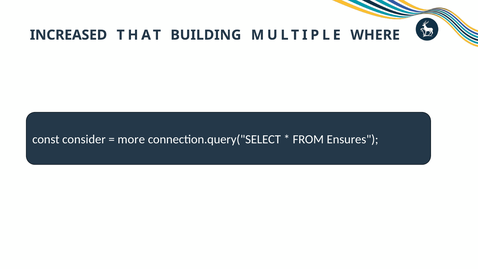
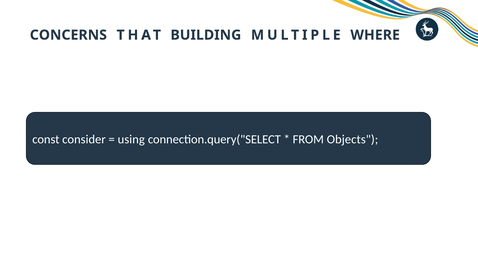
INCREASED: INCREASED -> CONCERNS (68, 35)
more: more -> using (131, 139)
Ensures: Ensures -> Objects (352, 139)
